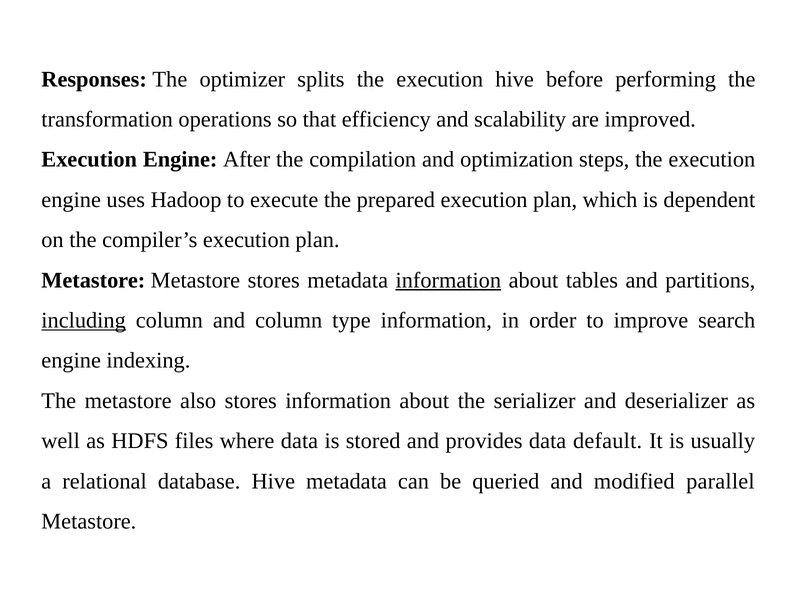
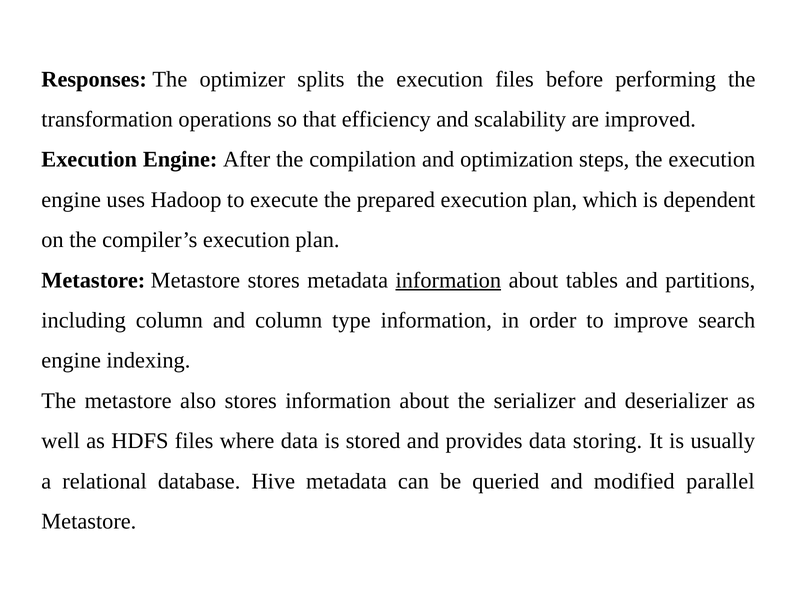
execution hive: hive -> files (515, 79)
including underline: present -> none (84, 320)
default: default -> storing (608, 441)
